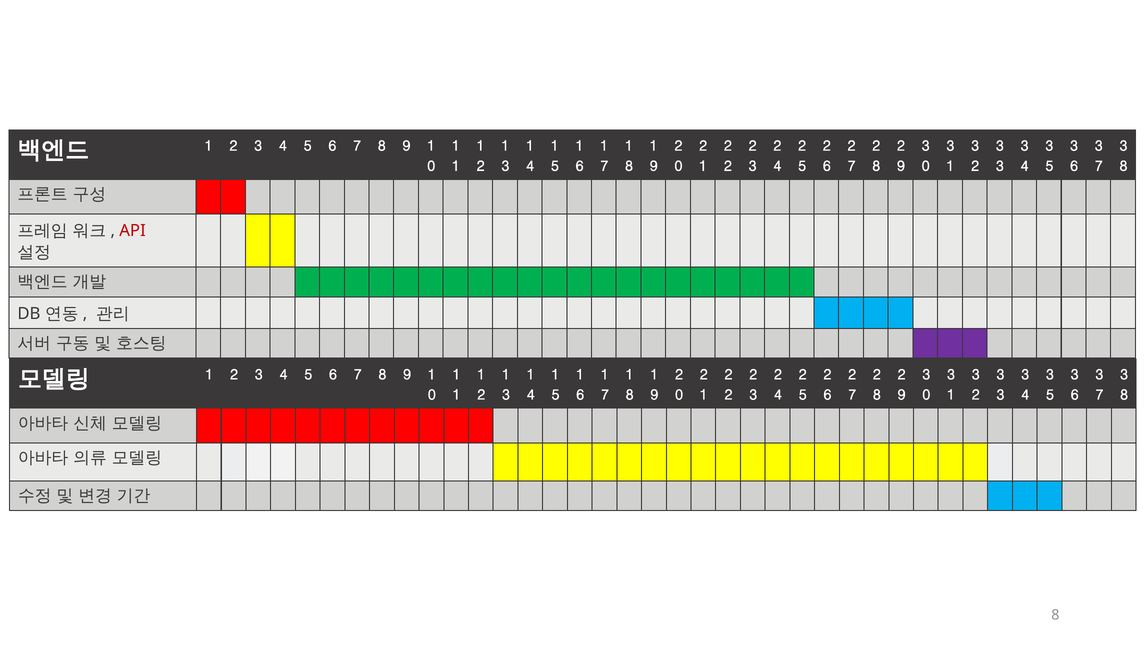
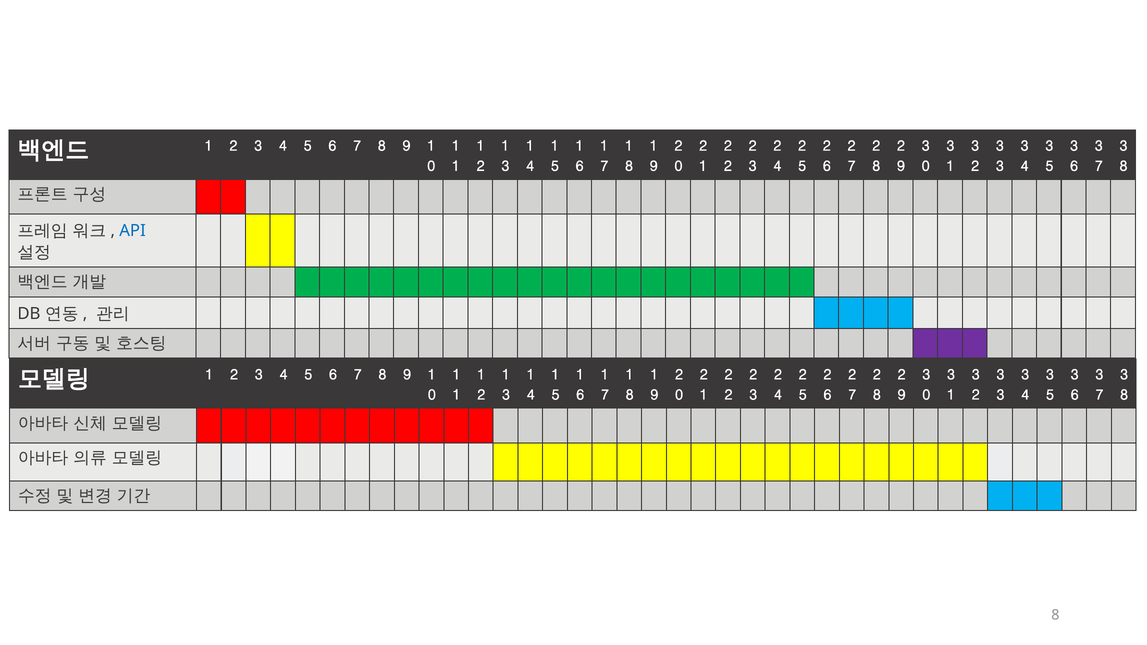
API colour: red -> blue (133, 231)
